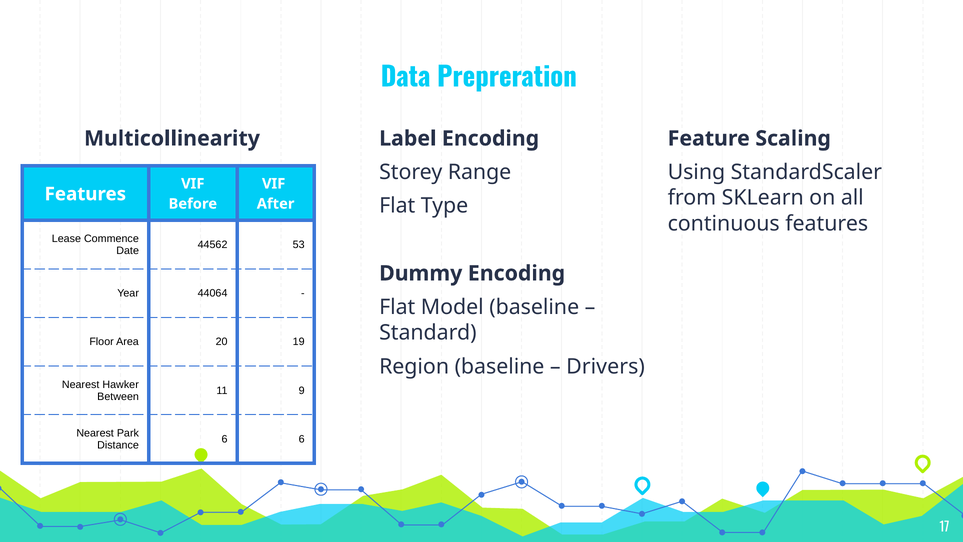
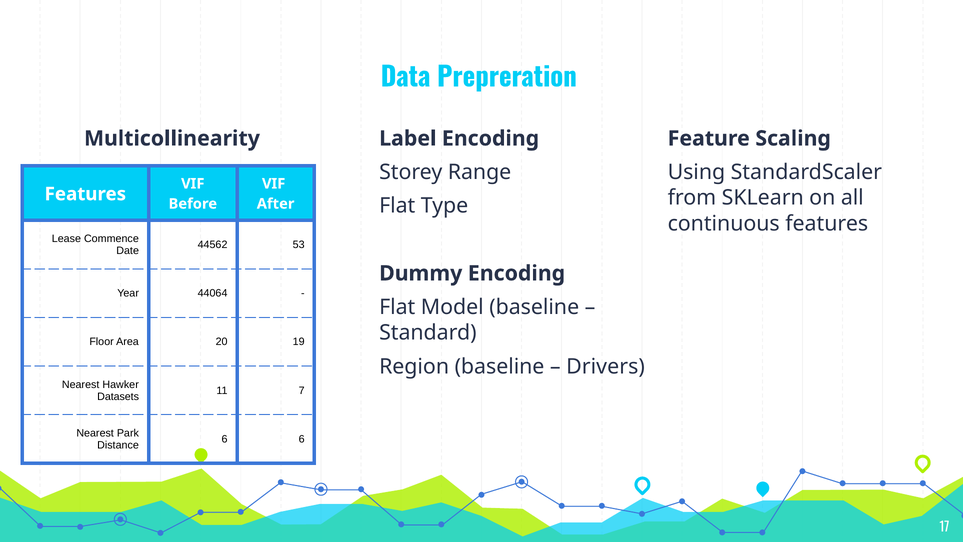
9: 9 -> 7 (302, 390)
Between: Between -> Datasets (118, 396)
